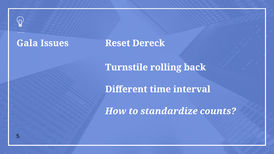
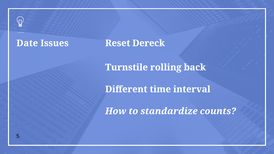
Gala: Gala -> Date (27, 43)
